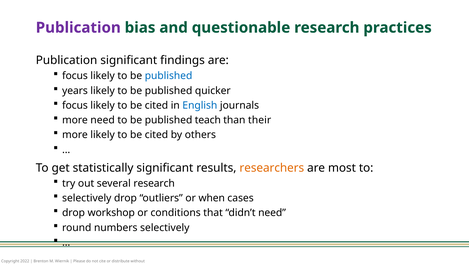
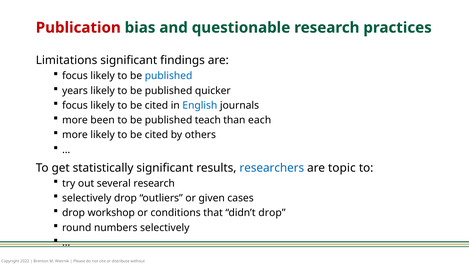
Publication colour: purple -> red (78, 28)
Publication: Publication -> Limitations (67, 60)
more need: need -> been (103, 120)
their: their -> each (260, 120)
researchers colour: orange -> blue (272, 168)
most: most -> topic (342, 168)
when: when -> given (212, 198)
didn’t need: need -> drop (272, 213)
